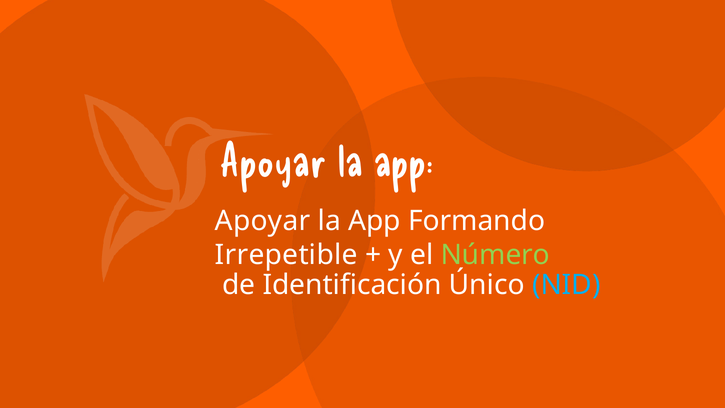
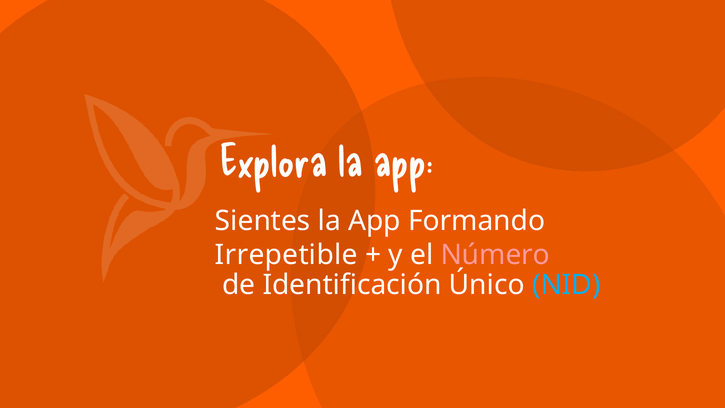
Apoyar: Apoyar -> Explora (274, 162)
Apoyar: Apoyar -> Sientes (263, 221)
Número colour: light green -> pink (495, 255)
